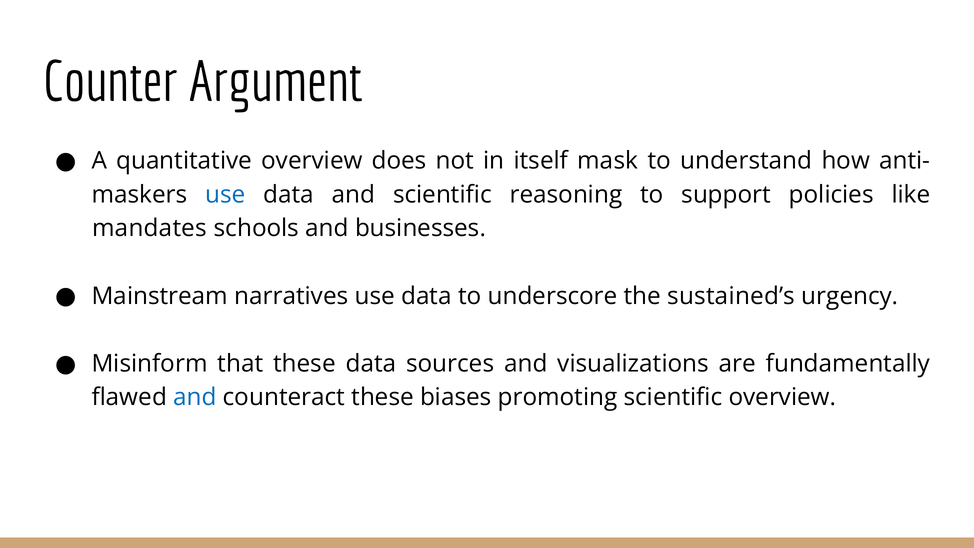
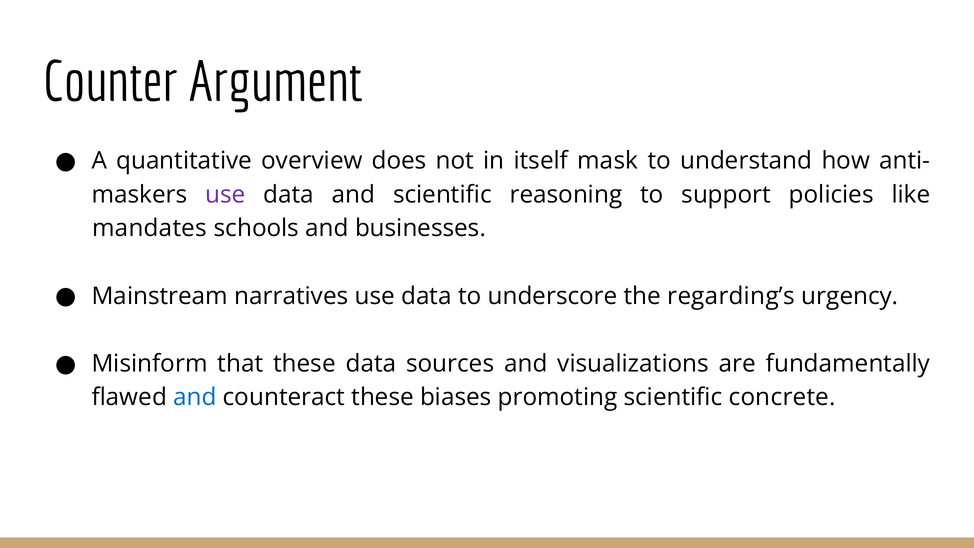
use colour: blue -> purple (225, 195)
sustained’s: sustained’s -> regarding’s (731, 296)
scientific overview: overview -> concrete (782, 397)
